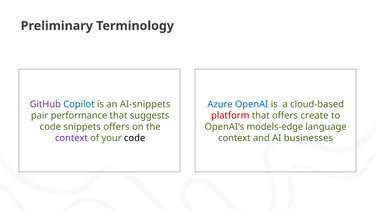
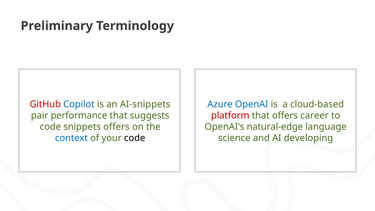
GitHub colour: purple -> red (45, 104)
create: create -> career (314, 115)
models-edge: models-edge -> natural-edge (275, 127)
context colour: purple -> blue (71, 138)
context: context -> science (234, 138)
businesses: businesses -> developing (308, 138)
